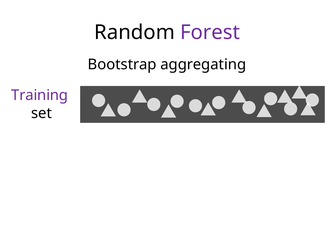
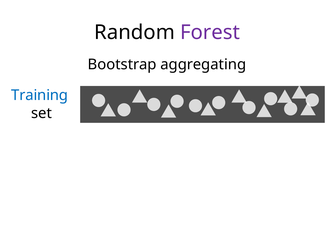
Training colour: purple -> blue (40, 95)
